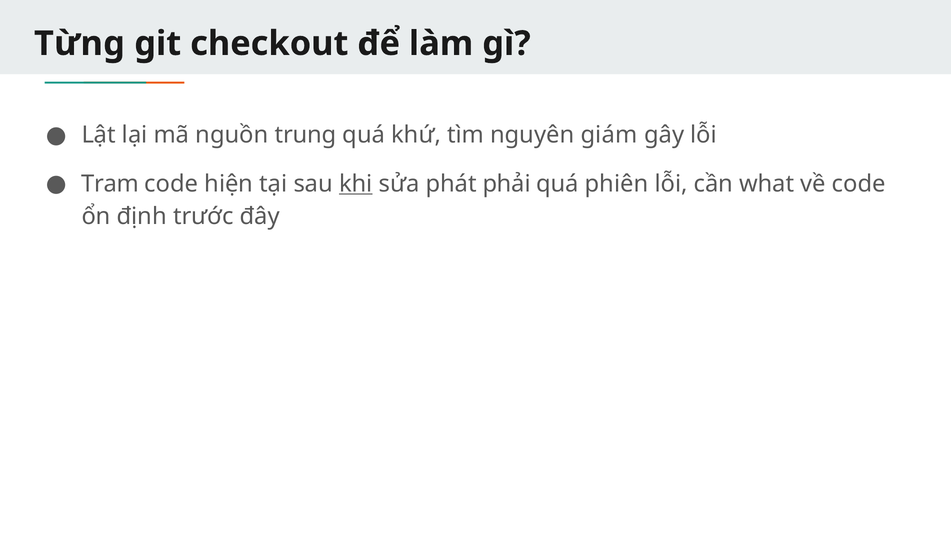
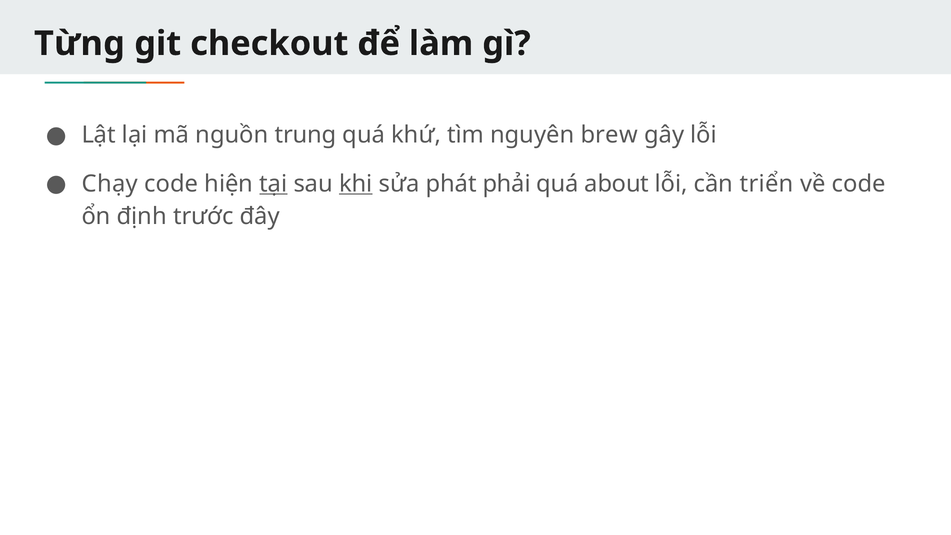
giám: giám -> brew (609, 135)
Tram: Tram -> Chạy (110, 184)
tại underline: none -> present (273, 184)
phiên: phiên -> about (617, 184)
what: what -> triển (767, 184)
